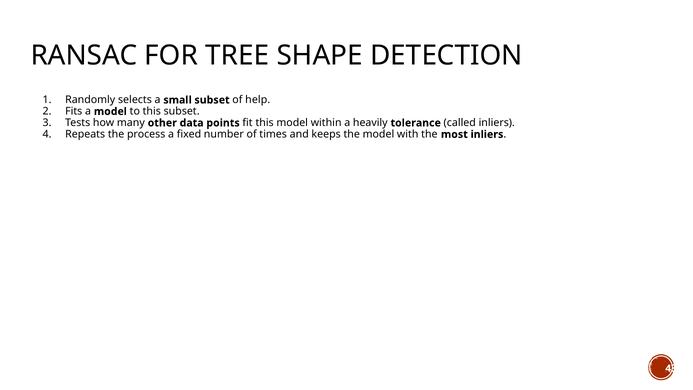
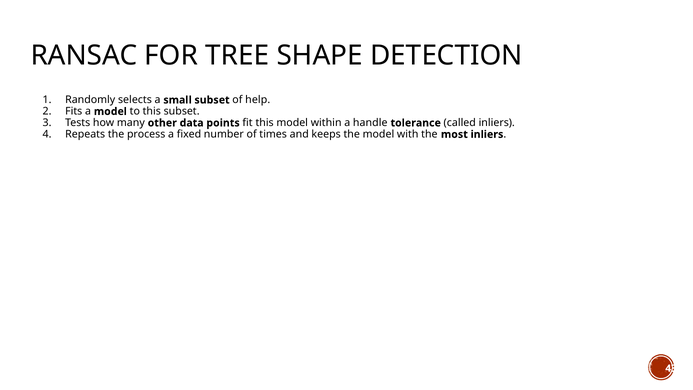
heavily: heavily -> handle (370, 123)
